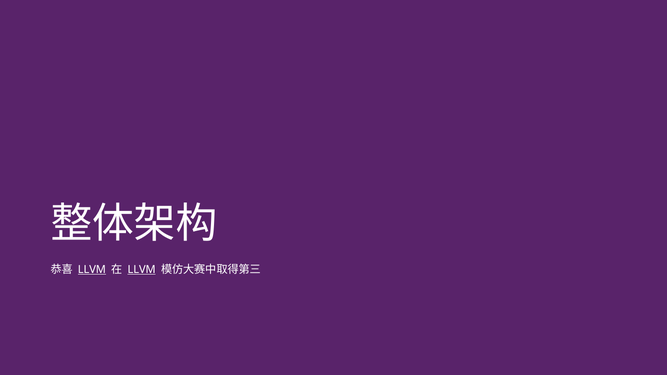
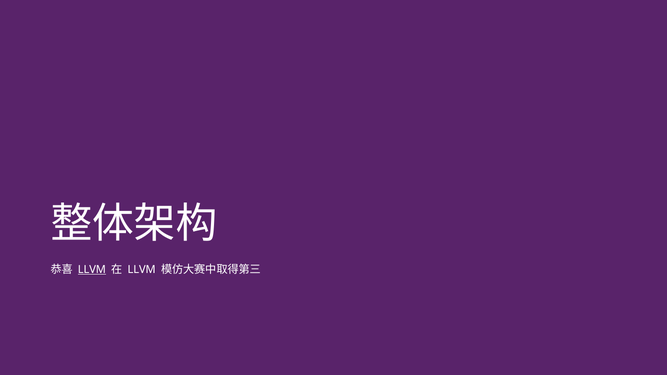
LLVM underline: present -> none (142, 270)
